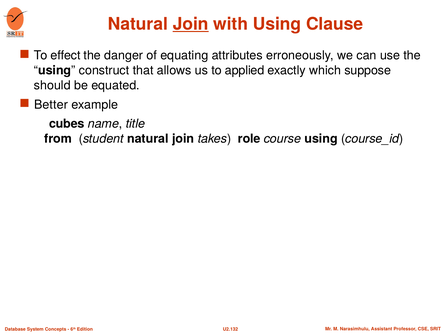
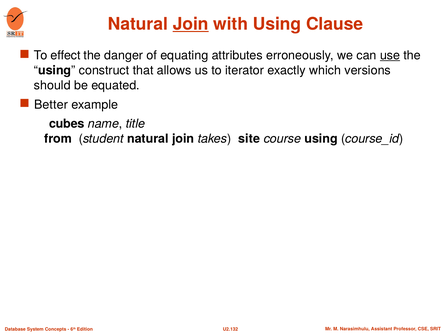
use underline: none -> present (390, 55)
applied: applied -> iterator (245, 70)
suppose: suppose -> versions (368, 70)
role: role -> site (249, 139)
